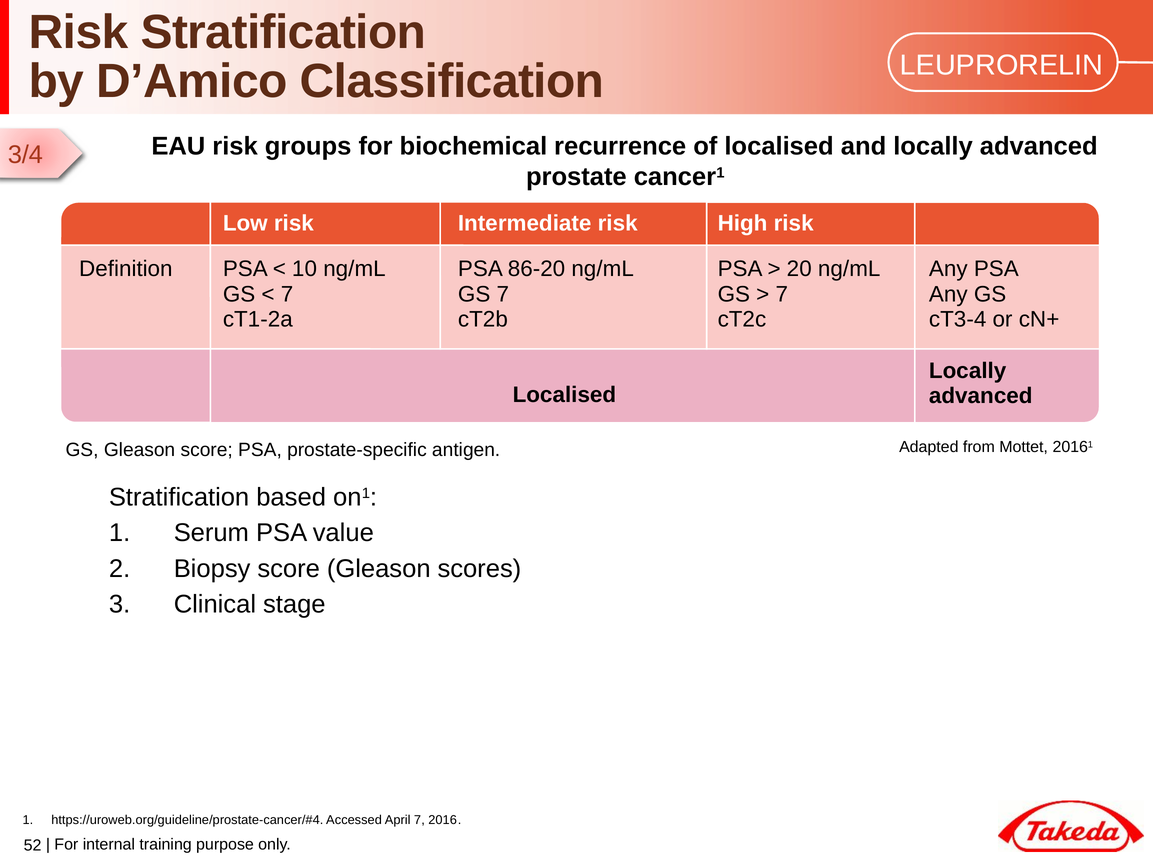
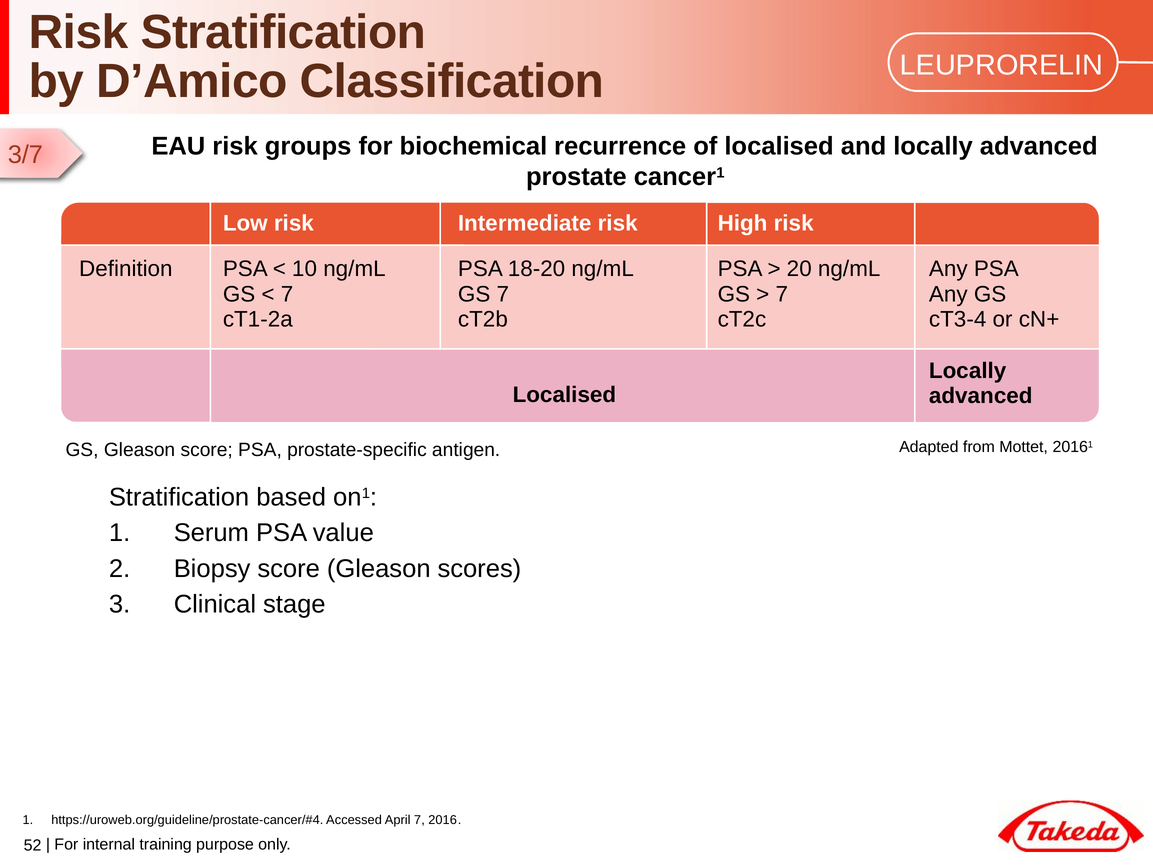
3/4: 3/4 -> 3/7 (25, 155)
86-20: 86-20 -> 18-20 (537, 269)
